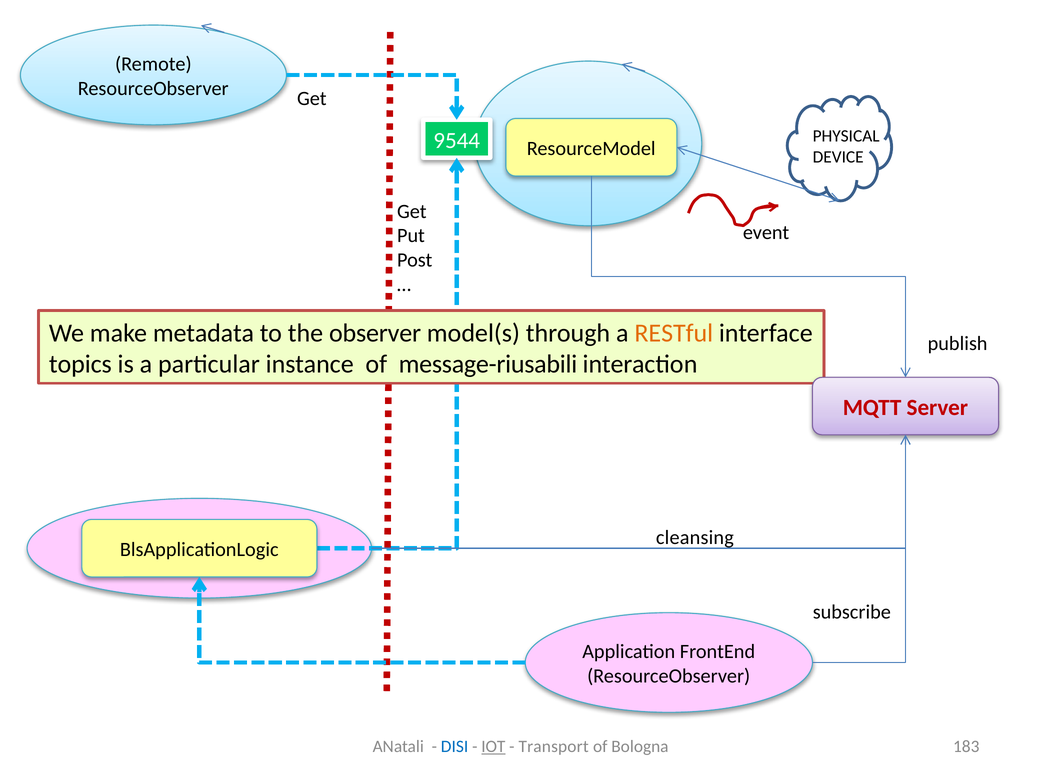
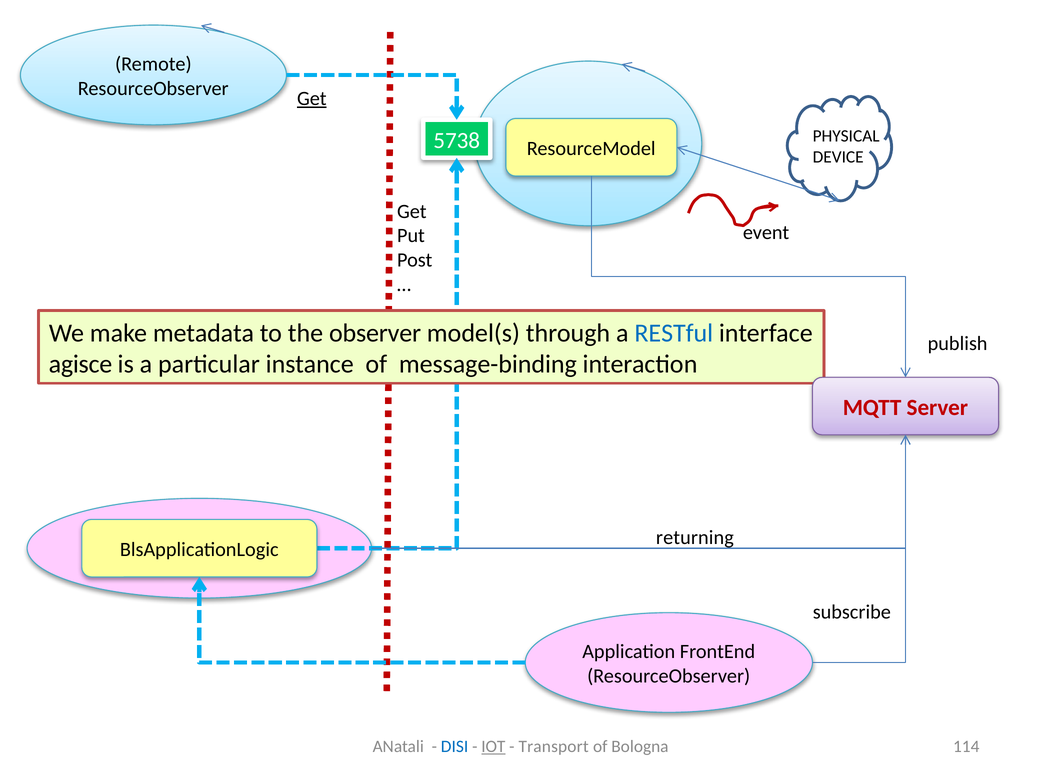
Get underline: none -> present (312, 98)
9544: 9544 -> 5738 (457, 140)
RESTful colour: orange -> blue (674, 333)
topics: topics -> agisce (80, 364)
message-riusabili: message-riusabili -> message-binding (488, 364)
cleansing: cleansing -> returning (695, 537)
183: 183 -> 114 (966, 746)
